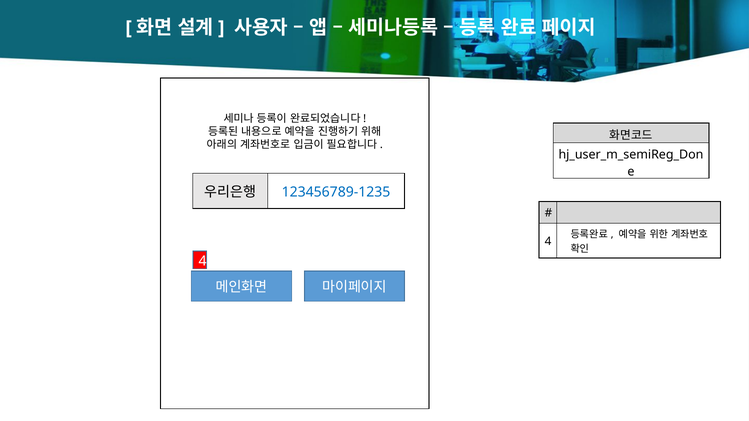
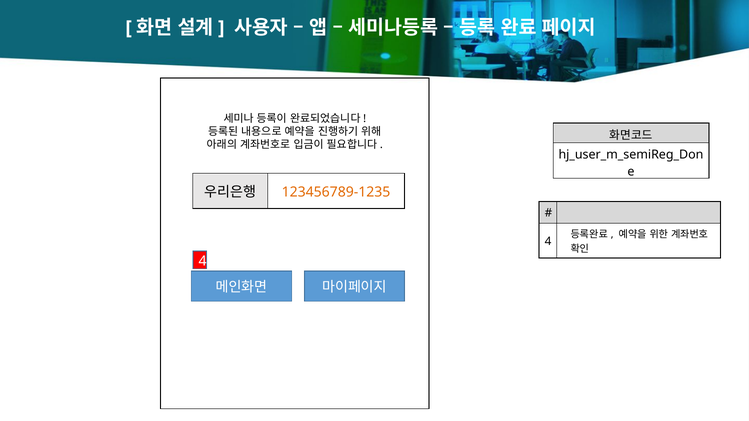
123456789-1235 colour: blue -> orange (336, 192)
